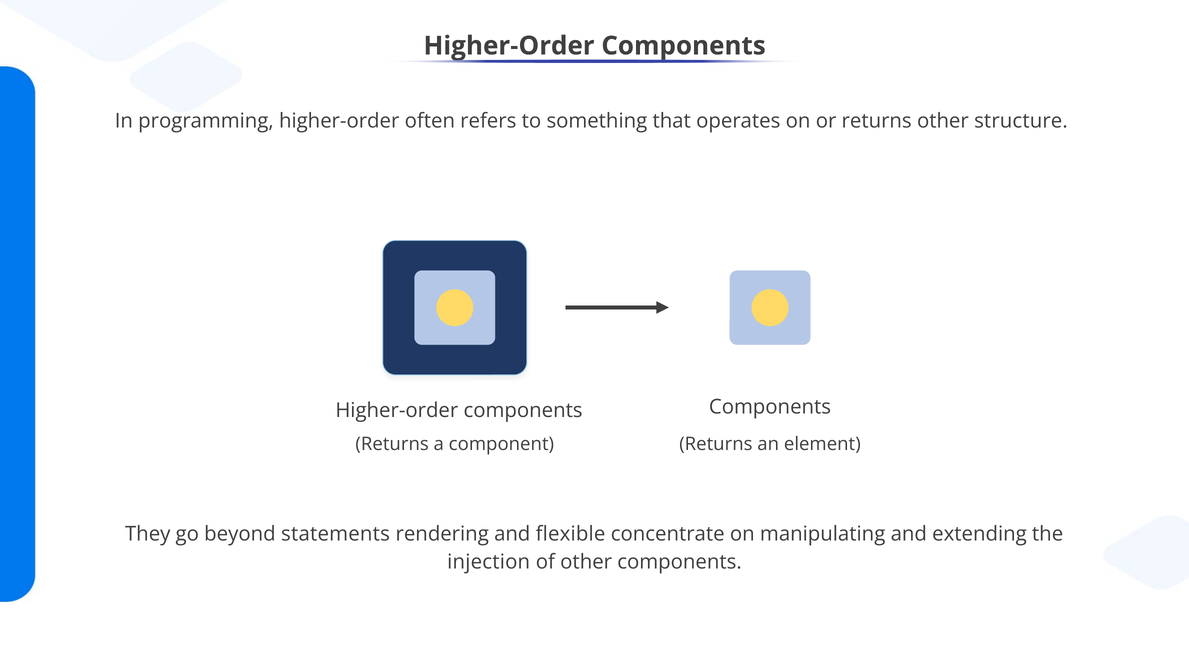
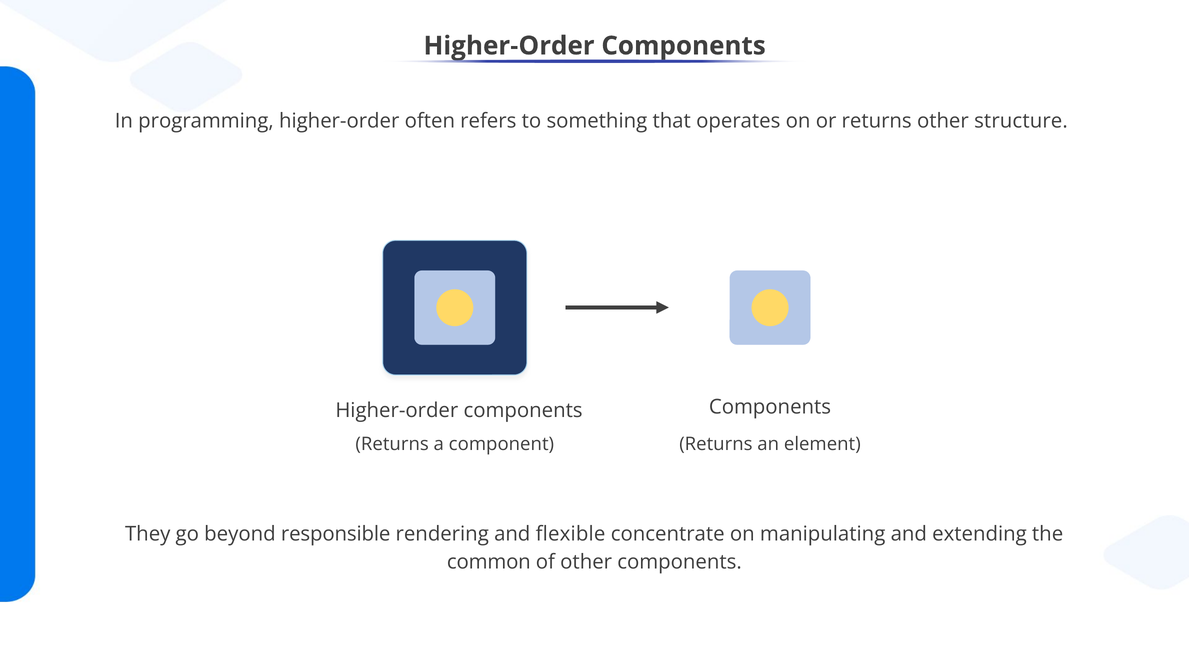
statements: statements -> responsible (336, 534)
injection: injection -> common (489, 562)
